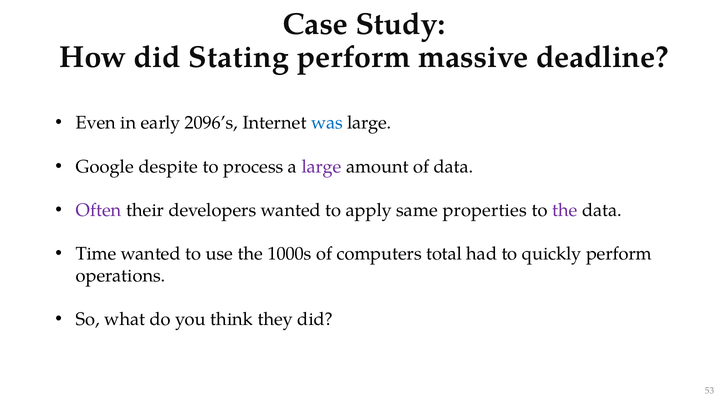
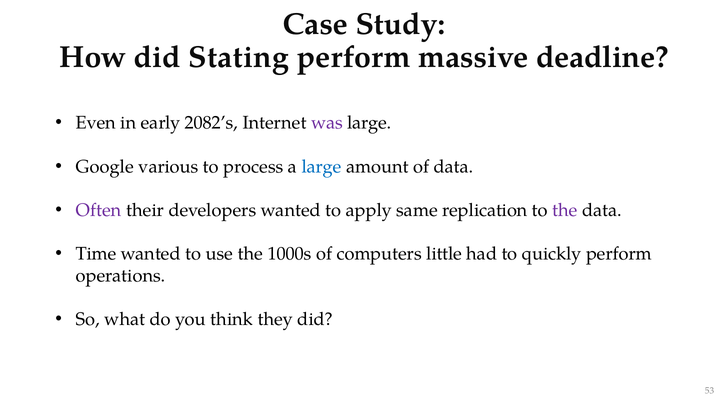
2096’s: 2096’s -> 2082’s (211, 123)
was colour: blue -> purple (327, 123)
despite: despite -> various (168, 167)
large colour: purple -> blue (322, 167)
properties: properties -> replication (485, 210)
total: total -> little (444, 254)
